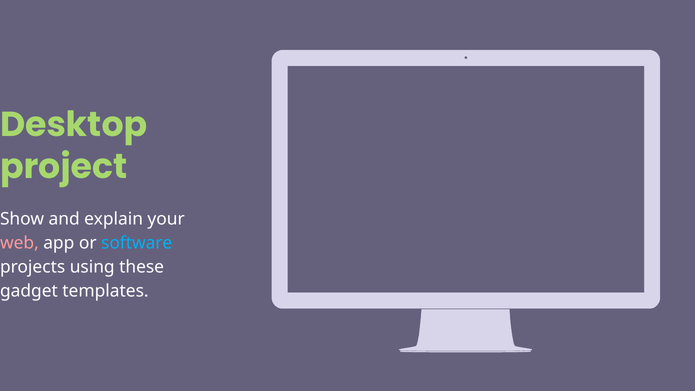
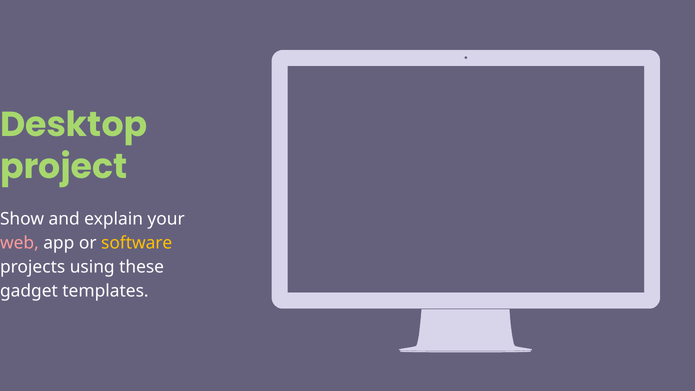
software colour: light blue -> yellow (137, 243)
